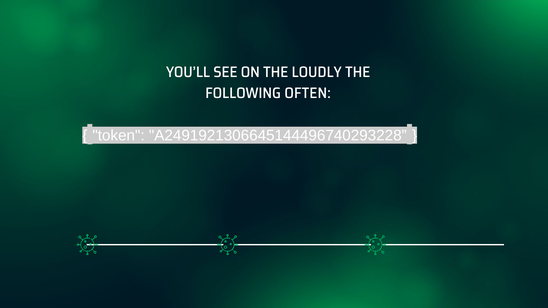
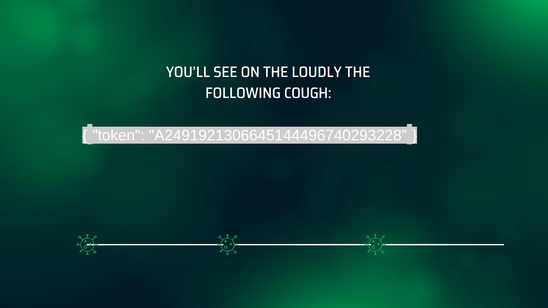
OFTEN: OFTEN -> COUGH (308, 93)
